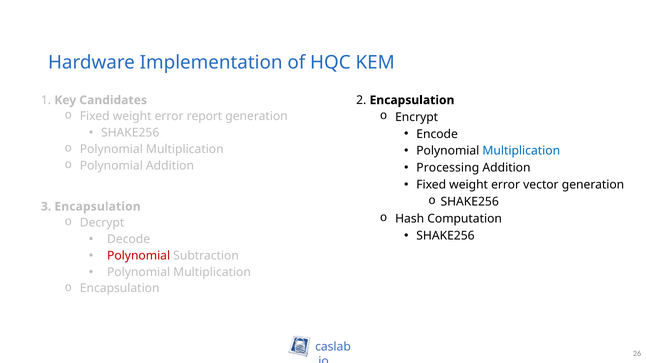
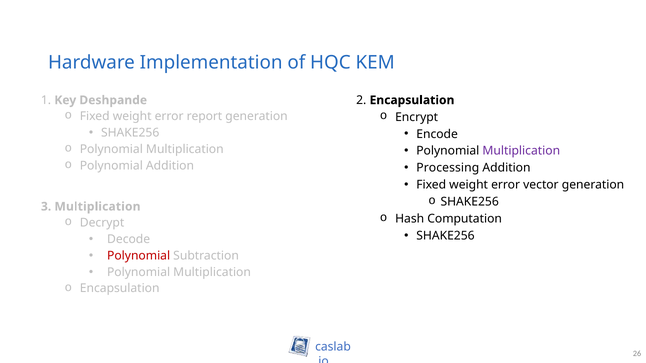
Candidates: Candidates -> Deshpande (113, 100)
Multiplication colour: blue -> purple (521, 151)
3 Encapsulation: Encapsulation -> Multiplication (97, 207)
